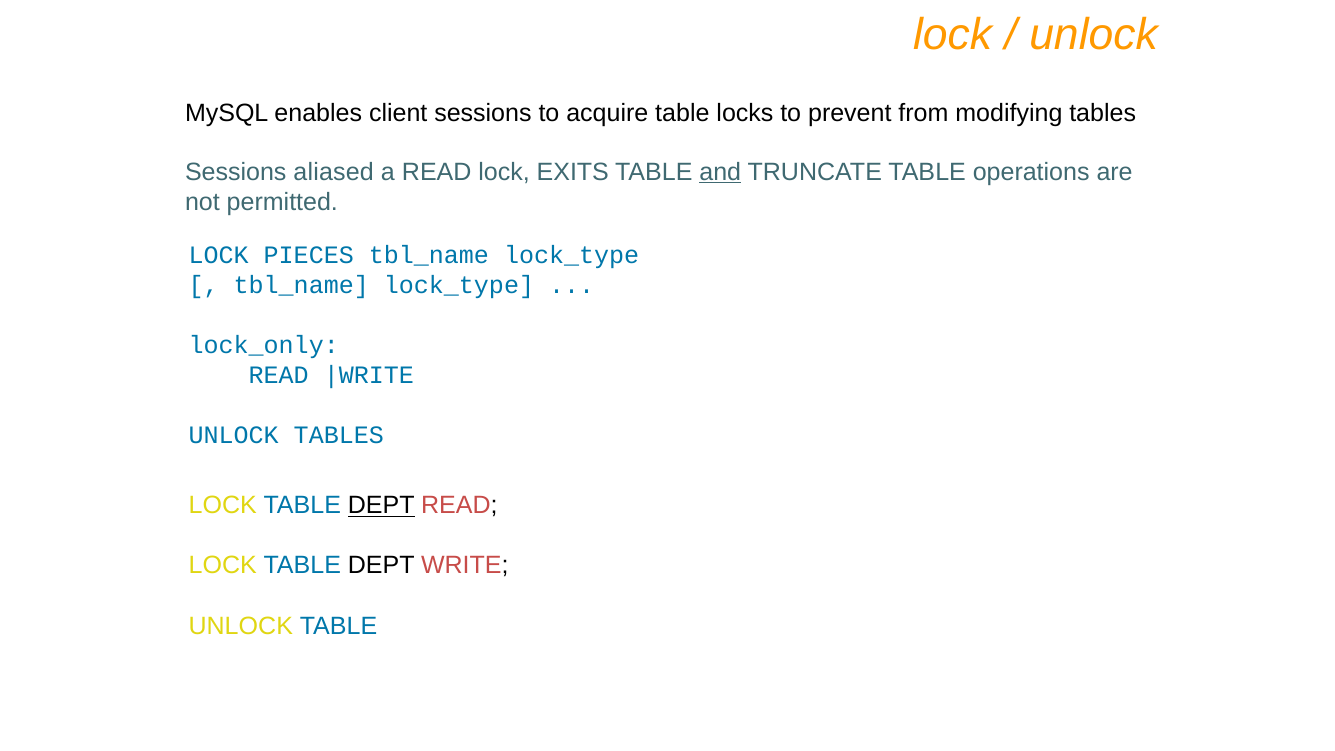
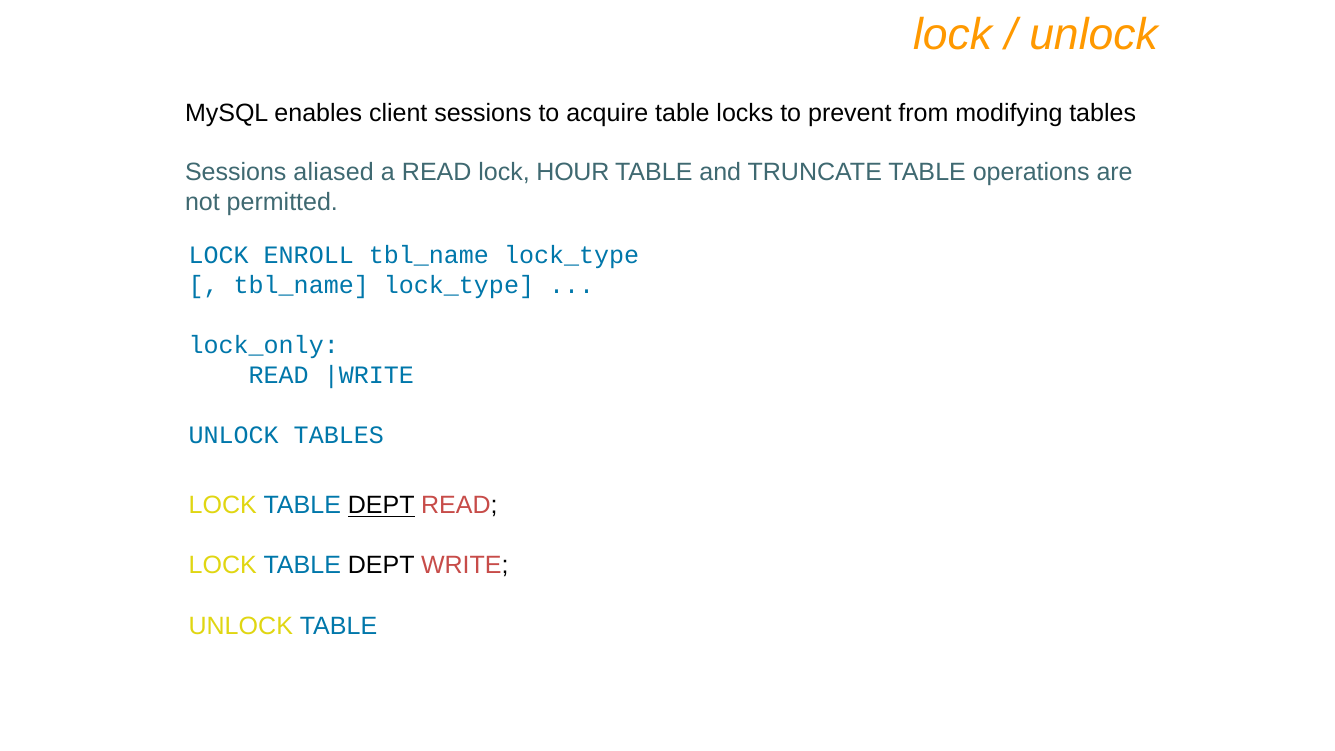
EXITS: EXITS -> HOUR (573, 172)
and underline: present -> none (720, 172)
PIECES: PIECES -> ENROLL (309, 255)
